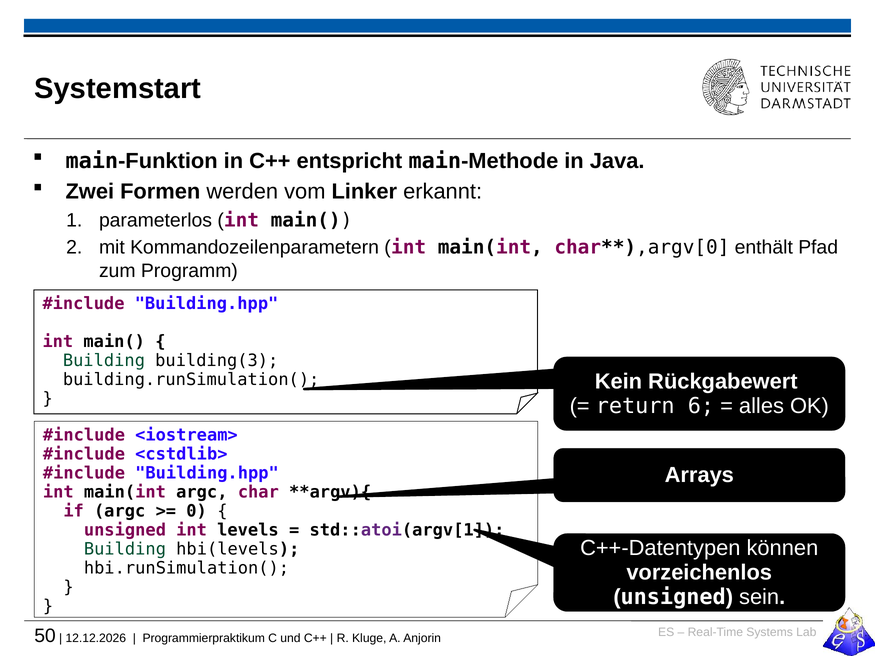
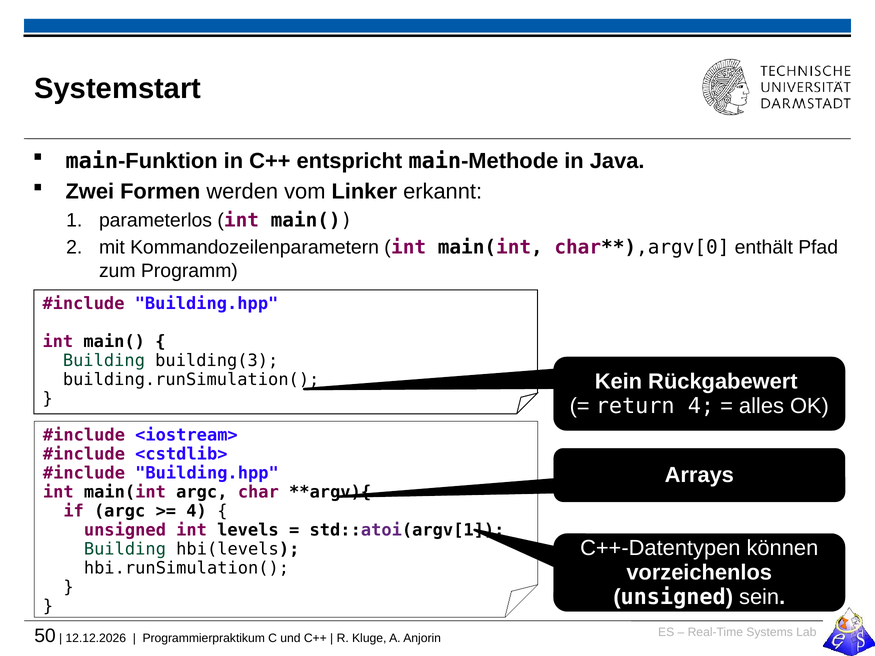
return 6: 6 -> 4 (701, 406)
0: 0 -> 4 (197, 511)
